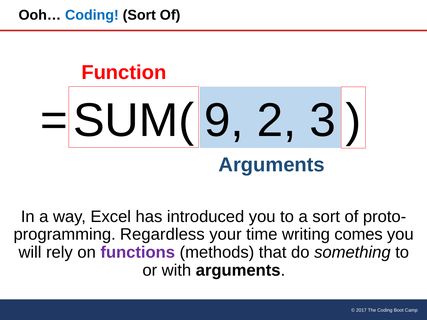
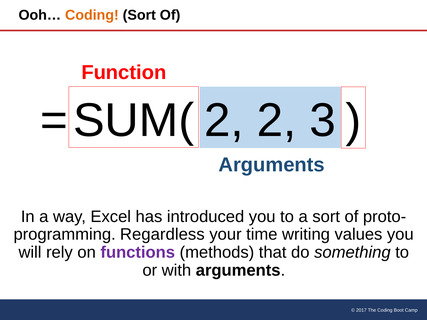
Coding colour: blue -> orange (92, 15)
9: 9 -> 2 (224, 121)
comes: comes -> values (358, 235)
